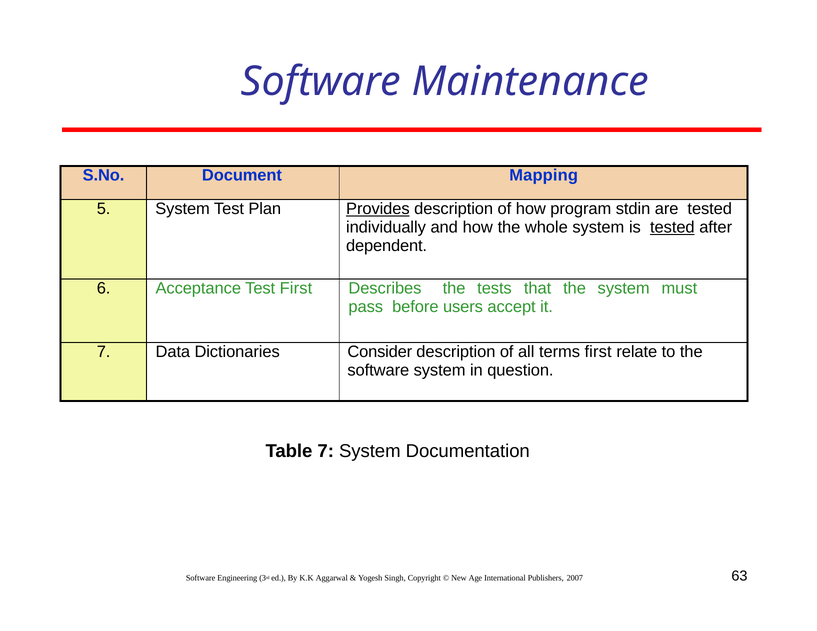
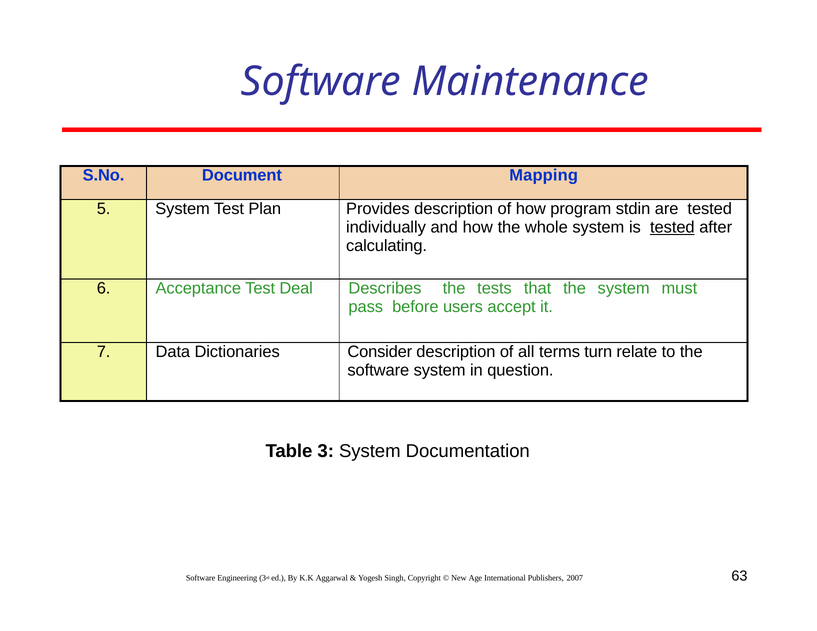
Provides underline: present -> none (378, 209)
dependent: dependent -> calculating (387, 246)
Test First: First -> Deal (296, 288)
terms first: first -> turn (598, 352)
Table 7: 7 -> 3 (326, 451)
